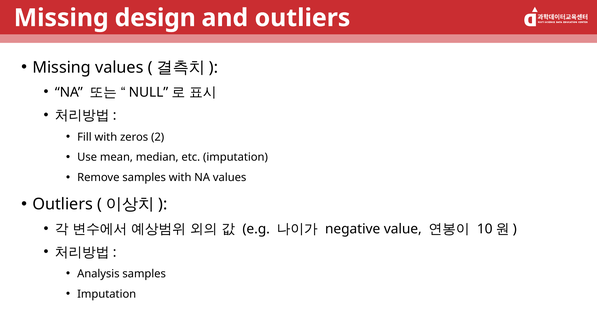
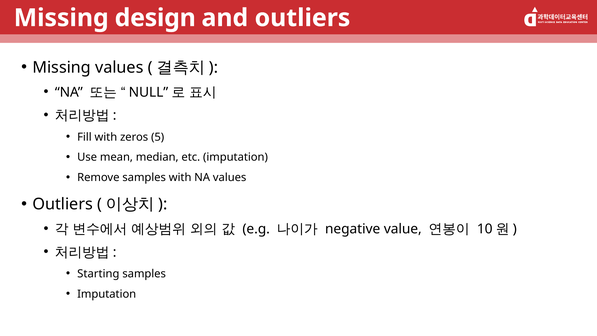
2: 2 -> 5 (158, 137)
Analysis: Analysis -> Starting (98, 274)
